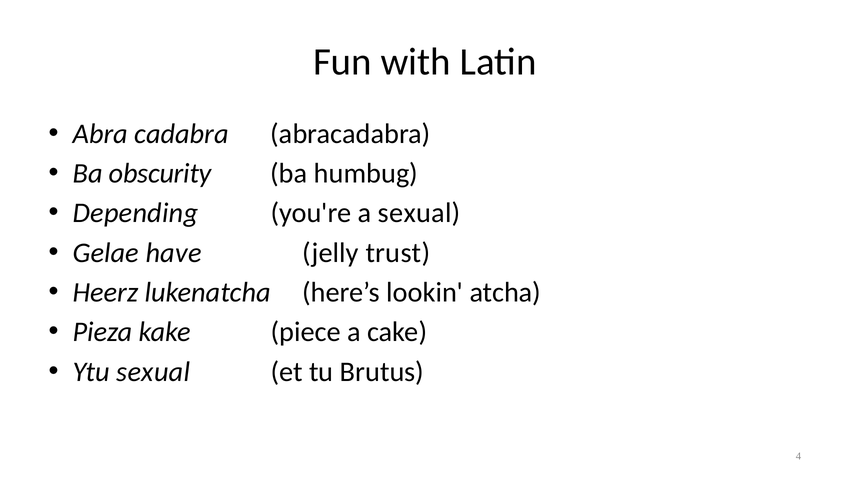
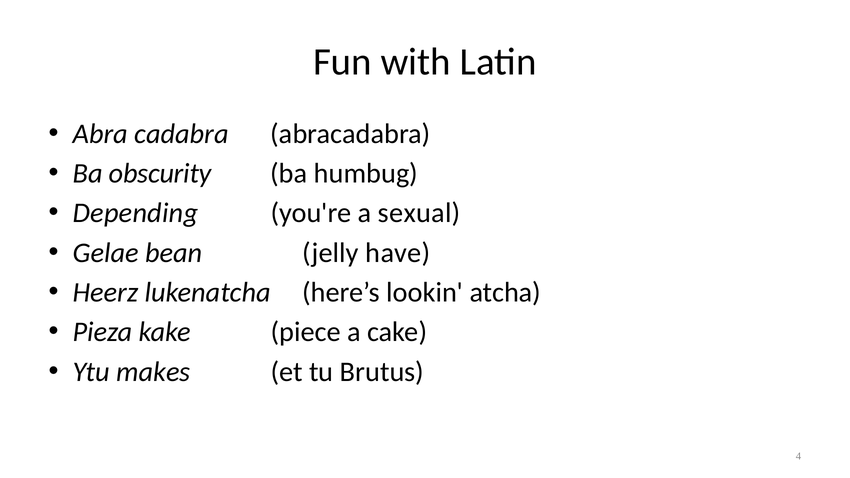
have: have -> bean (174, 253)
trust: trust -> have (398, 253)
Ytu sexual: sexual -> makes (153, 372)
